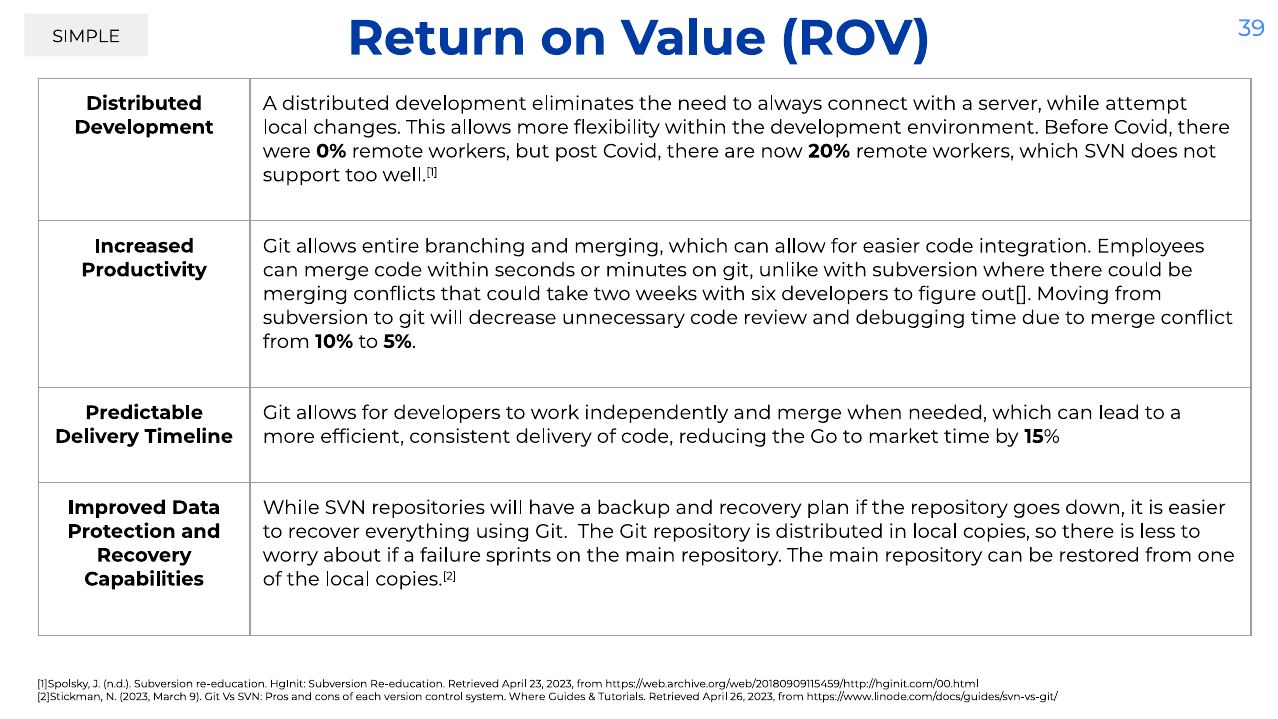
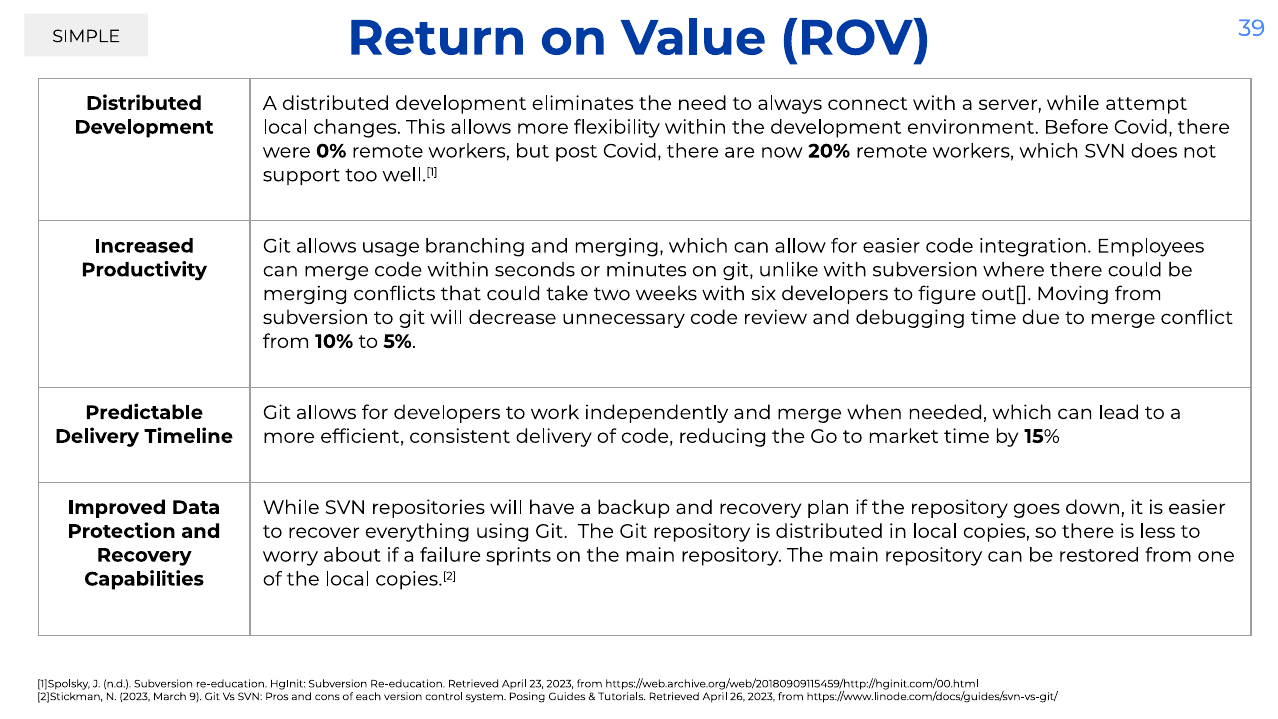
entire: entire -> usage (391, 246)
system Where: Where -> Posing (527, 697)
